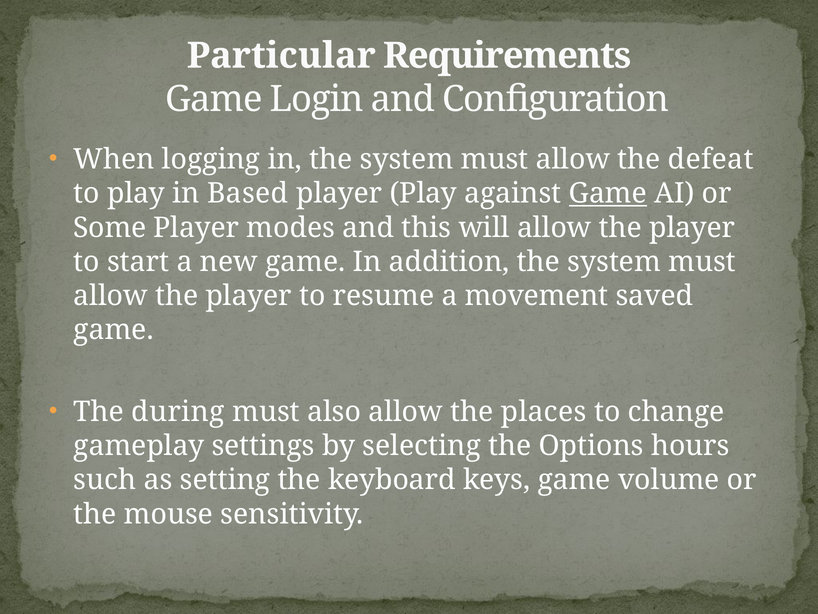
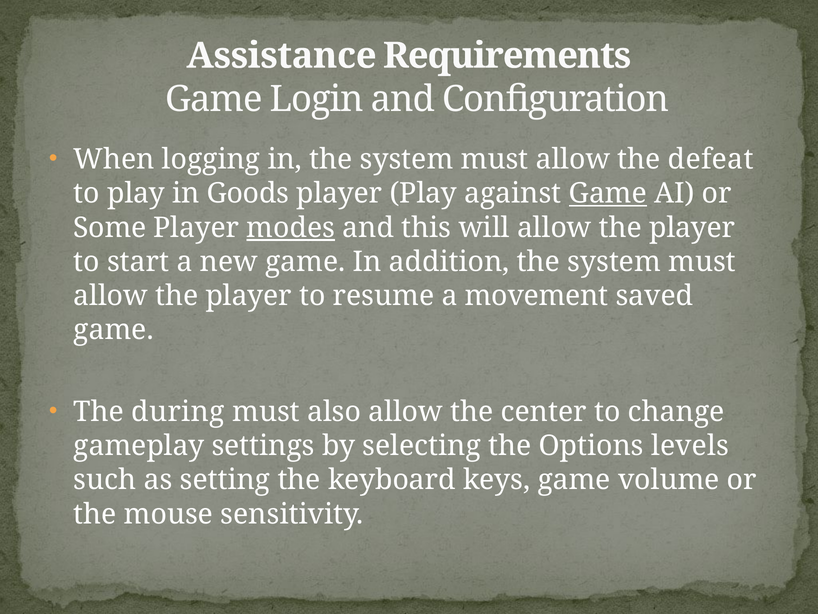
Particular: Particular -> Assistance (282, 56)
Based: Based -> Goods (248, 193)
modes underline: none -> present (291, 228)
places: places -> center (544, 412)
hours: hours -> levels (690, 446)
